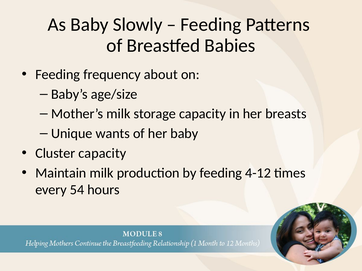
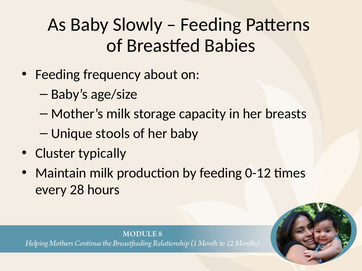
wants: wants -> stools (113, 134)
Cluster capacity: capacity -> typically (102, 153)
4-12: 4-12 -> 0-12 (258, 173)
54: 54 -> 28 (77, 190)
